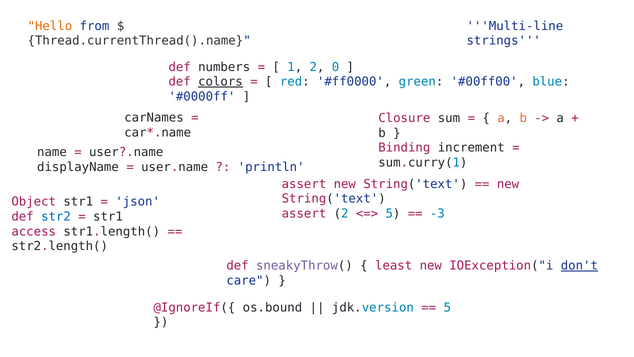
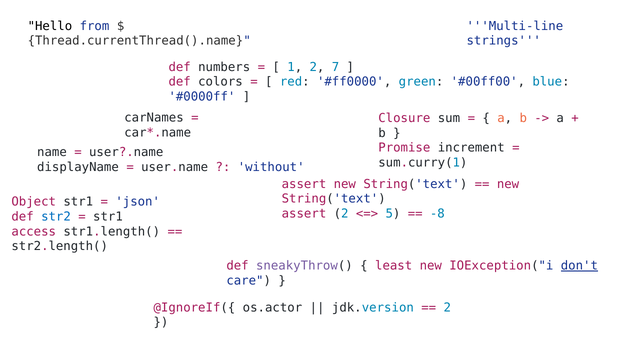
Hello colour: orange -> black (50, 26)
0: 0 -> 7 (335, 67)
colors underline: present -> none (220, 82)
Binding: Binding -> Promise (404, 148)
println: println -> without (271, 167)
-3: -3 -> -8 (437, 213)
os.bound: os.bound -> os.actor (272, 307)
5: 5 -> 2 (447, 307)
